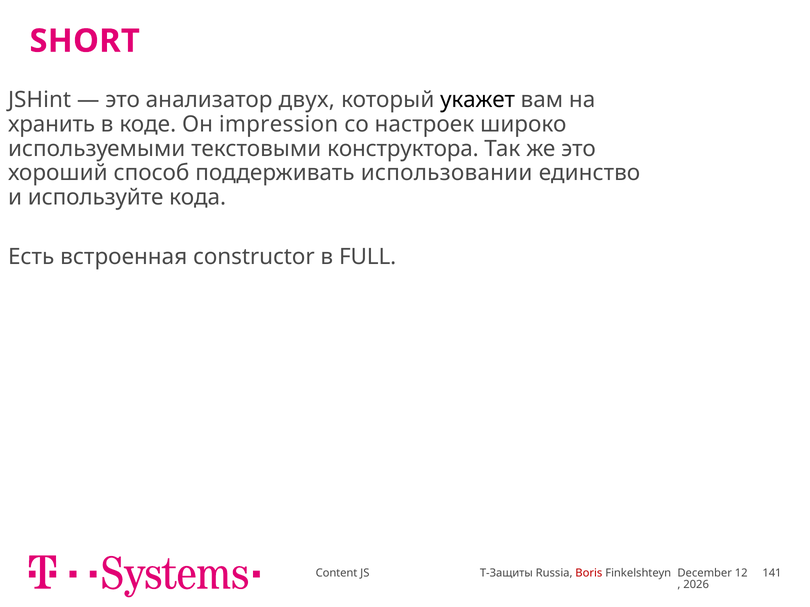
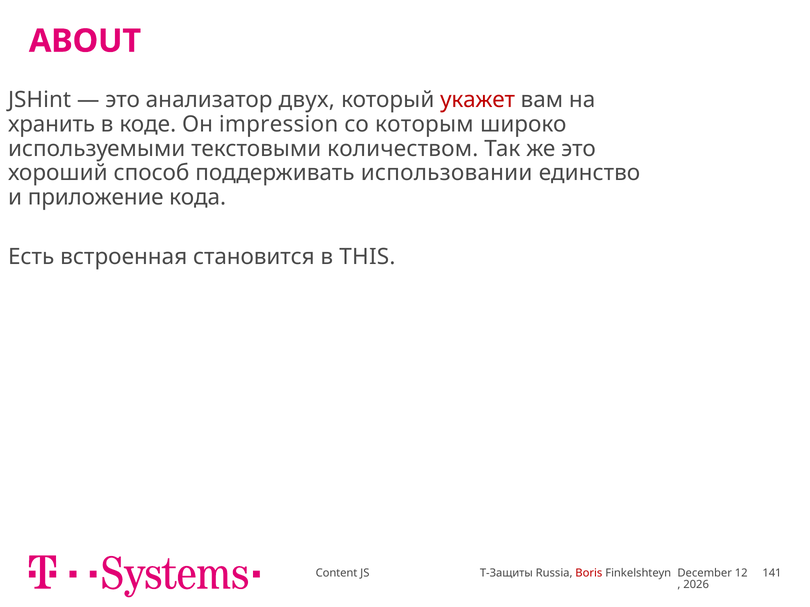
SHORT: SHORT -> ABOUT (85, 41)
укажет colour: black -> red (478, 100)
настроек: настроек -> которым (424, 124)
конструктора: конструктора -> количеством (403, 149)
используйте: используйте -> приложение (96, 197)
constructor: constructor -> становится (254, 257)
FULL: FULL -> THIS (367, 257)
